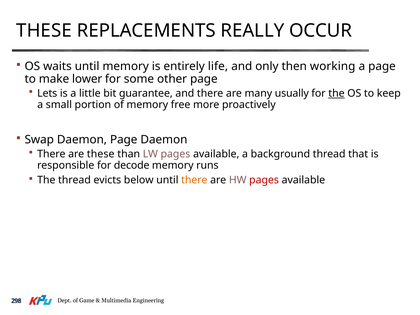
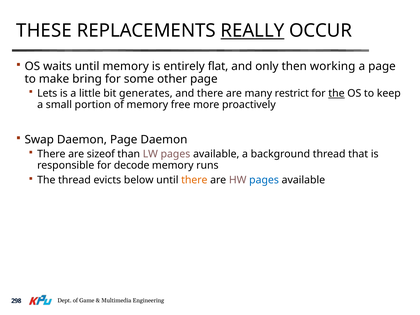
REALLY underline: none -> present (252, 31)
life: life -> flat (218, 66)
lower: lower -> bring (87, 79)
guarantee: guarantee -> generates (146, 93)
usually: usually -> restrict (292, 93)
are these: these -> sizeof (101, 154)
pages colour: red -> blue (264, 180)
